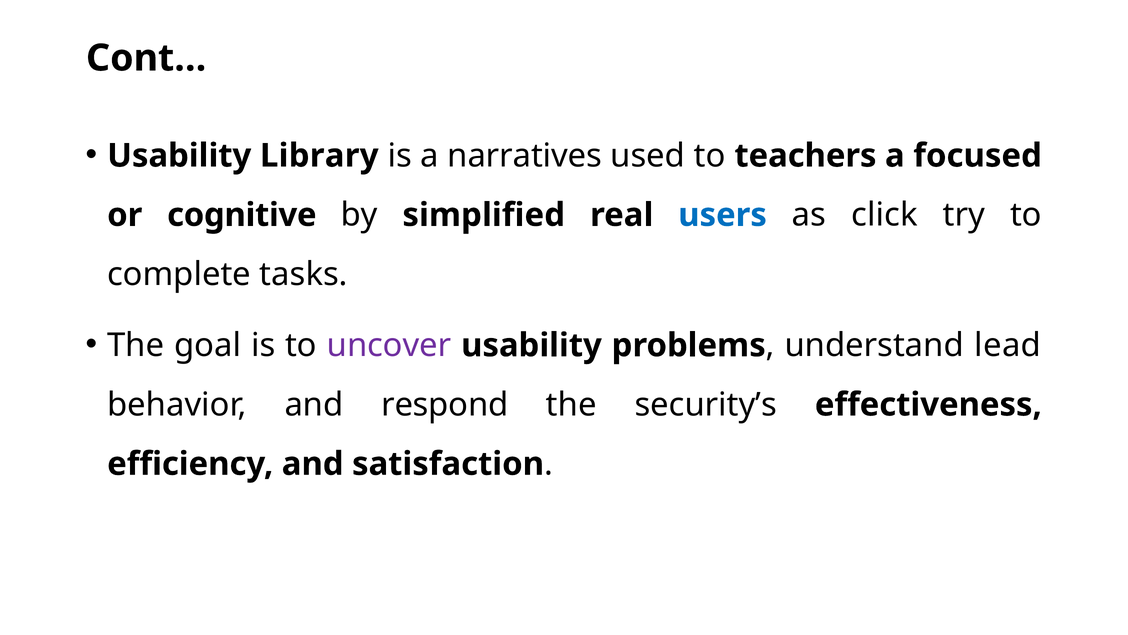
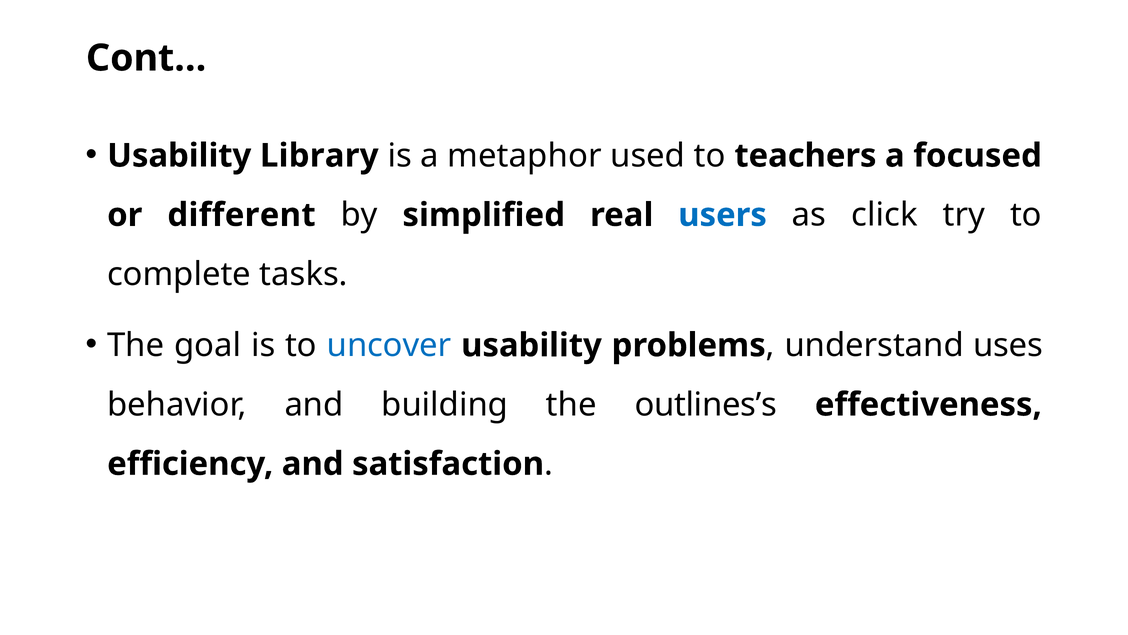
narratives: narratives -> metaphor (525, 156)
cognitive: cognitive -> different (242, 215)
uncover colour: purple -> blue (389, 345)
lead: lead -> uses (1008, 345)
respond: respond -> building (445, 404)
security’s: security’s -> outlines’s (706, 404)
